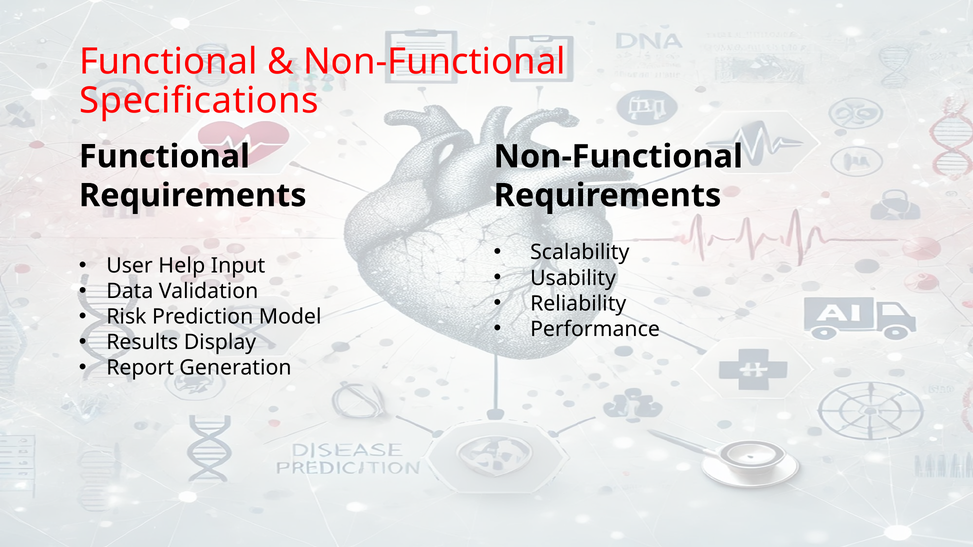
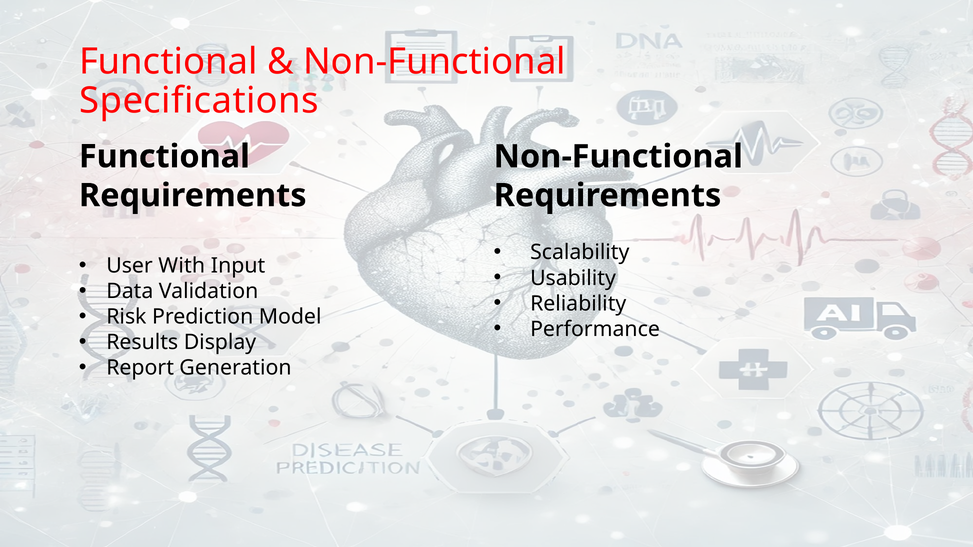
Help: Help -> With (182, 266)
